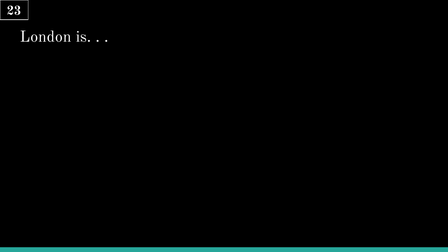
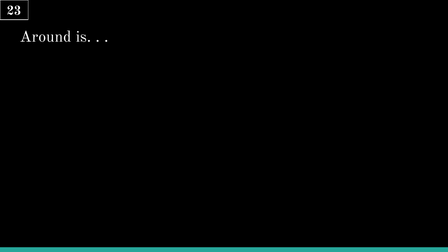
London: London -> Around (46, 37)
